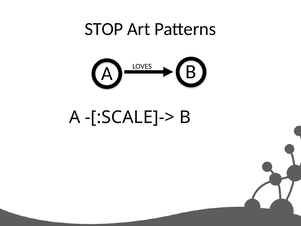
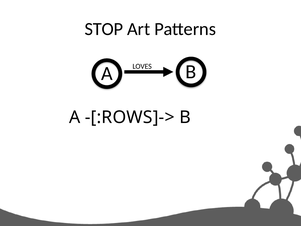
-[:SCALE]->: -[:SCALE]-> -> -[:ROWS]-> (130, 117)
